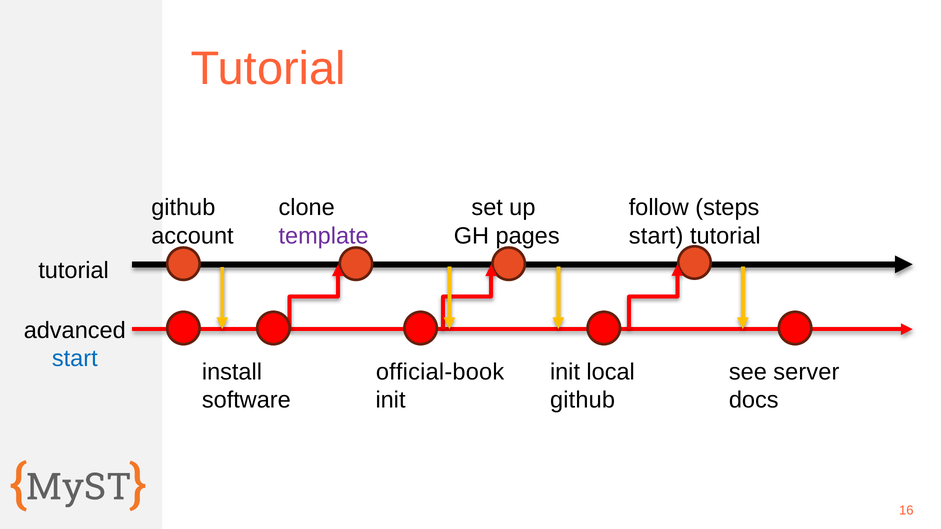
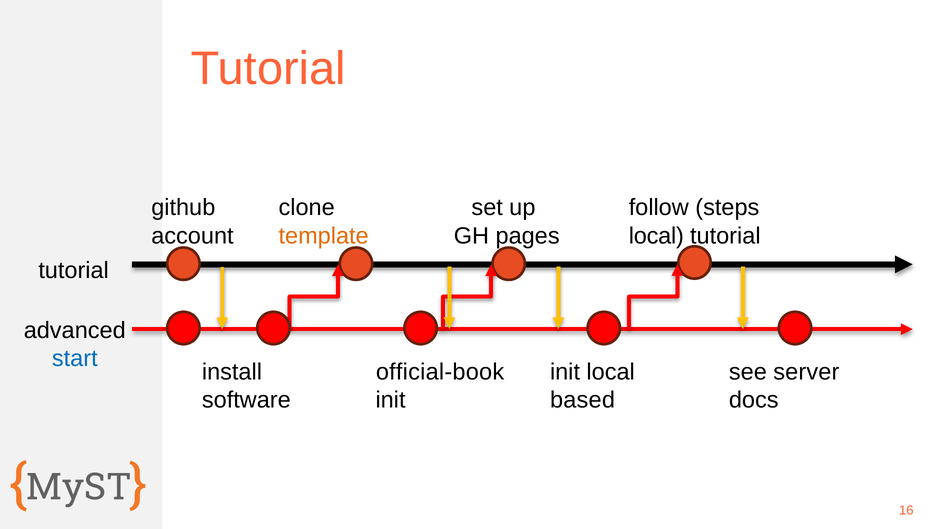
template colour: purple -> orange (324, 236)
start: start -> local (656, 236)
github: github -> based (582, 400)
